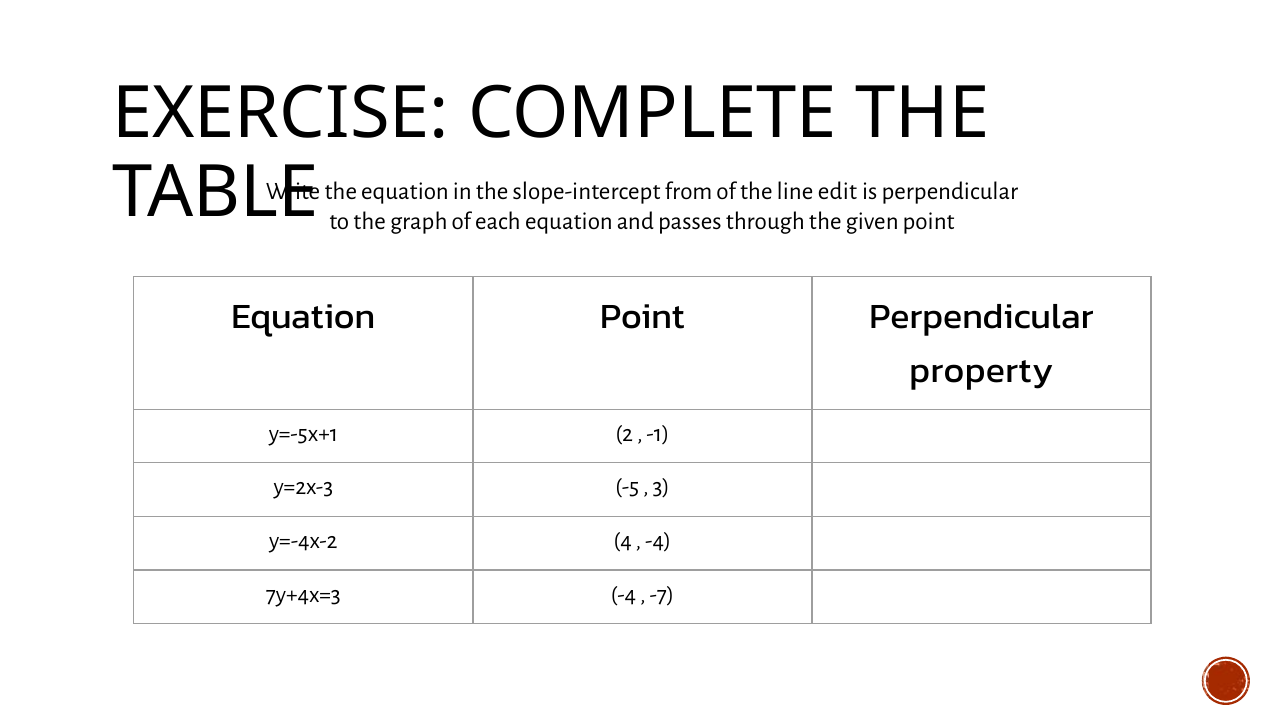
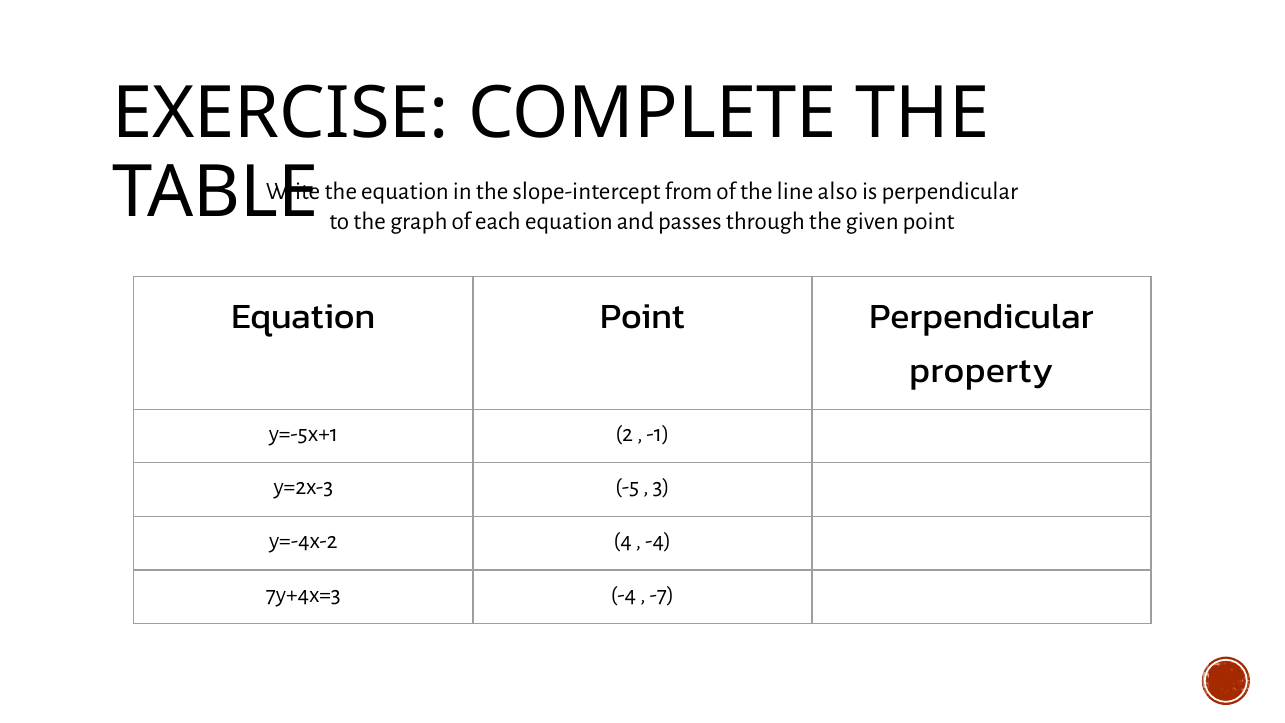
edit: edit -> also (838, 191)
